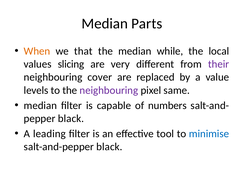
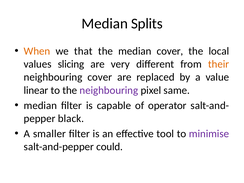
Parts: Parts -> Splits (147, 24)
median while: while -> cover (170, 51)
their colour: purple -> orange (219, 64)
levels: levels -> linear (36, 90)
numbers: numbers -> operator (167, 105)
leading: leading -> smaller (49, 134)
minimise colour: blue -> purple (209, 134)
salt-and-pepper black: black -> could (110, 147)
